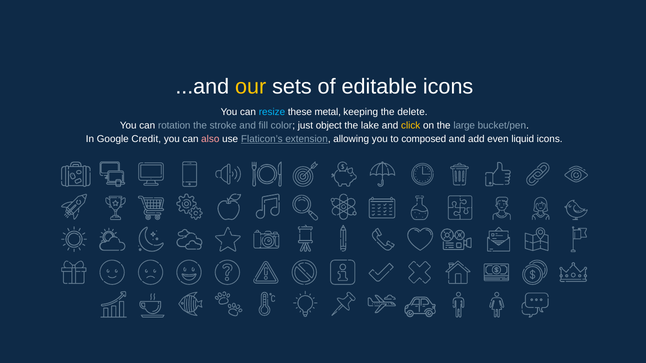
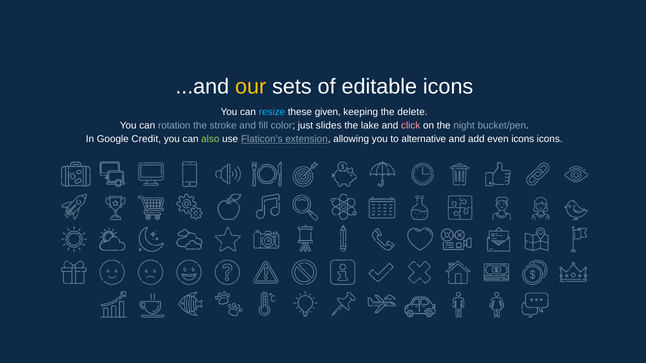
metal: metal -> given (328, 112)
object: object -> slides (329, 126)
click colour: yellow -> pink (411, 126)
large: large -> night (464, 126)
also colour: pink -> light green (210, 139)
composed: composed -> alternative (424, 139)
even liquid: liquid -> icons (523, 139)
